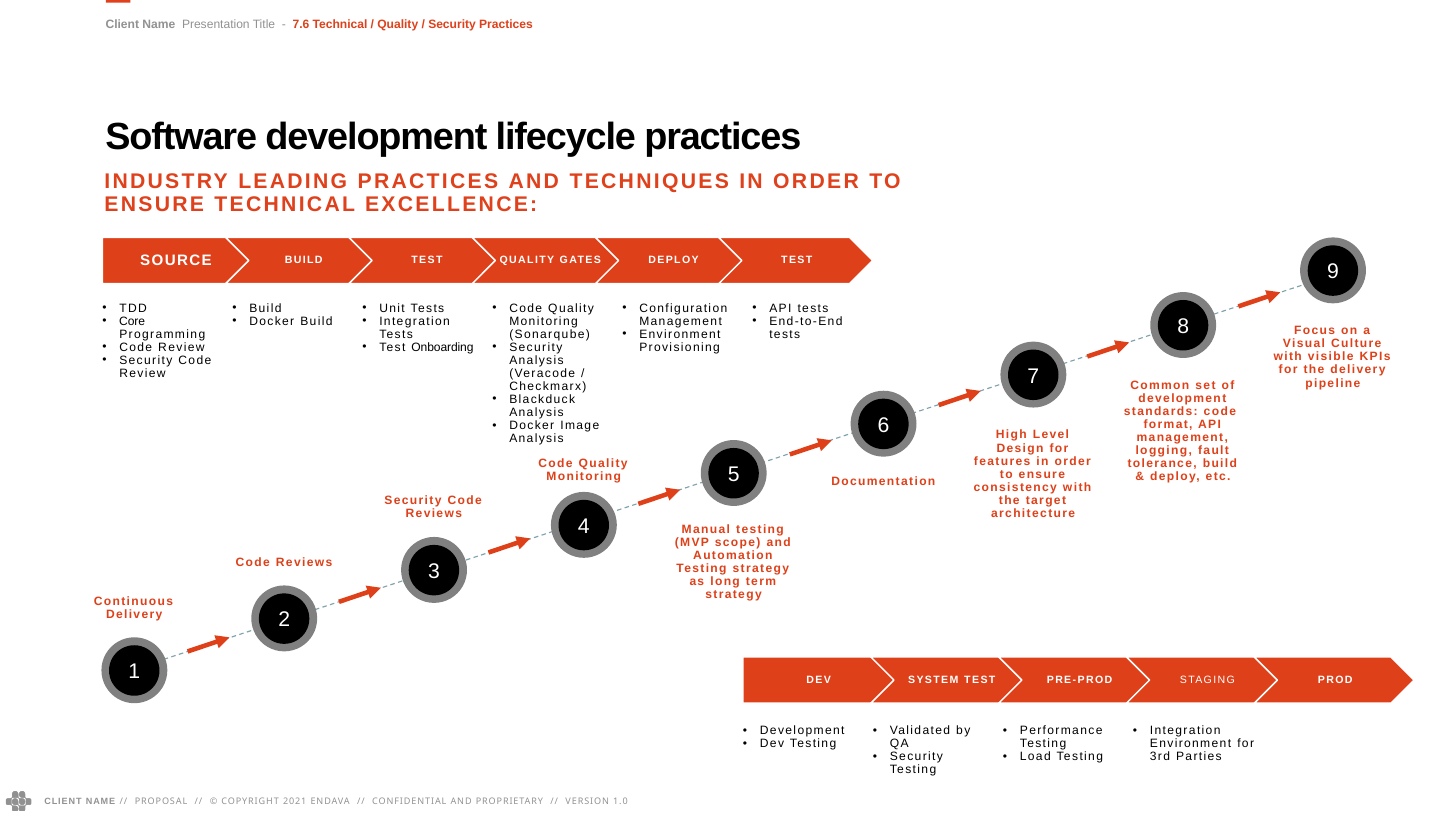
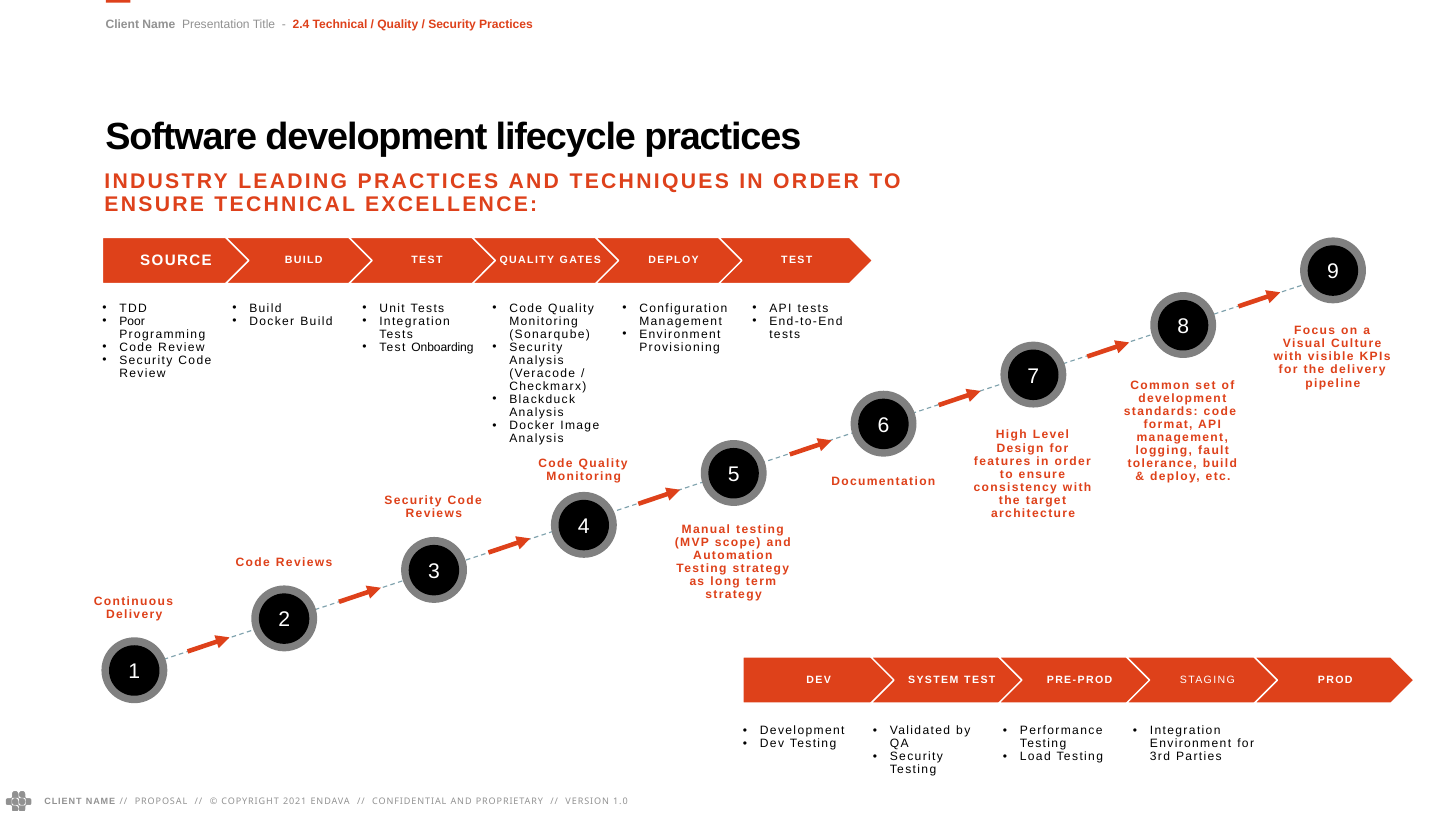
7.6: 7.6 -> 2.4 (301, 25)
Core: Core -> Poor (132, 321)
